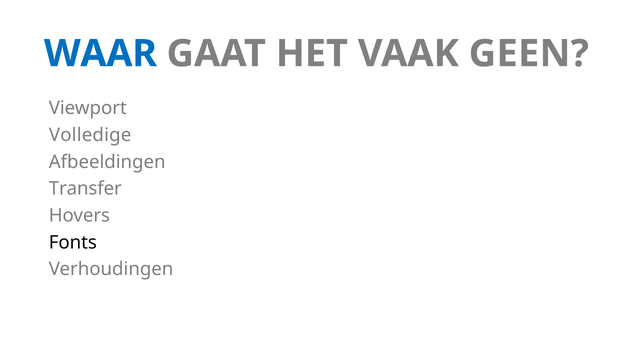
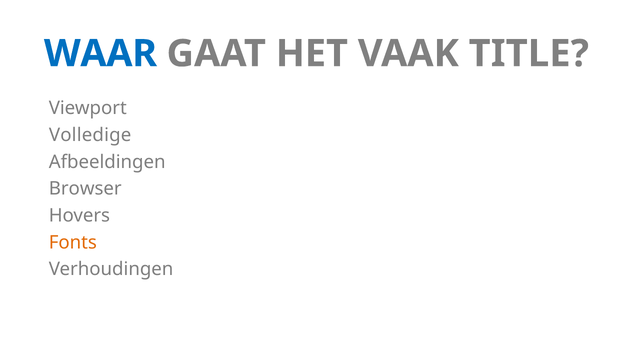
GEEN: GEEN -> TITLE (529, 54)
Transfer: Transfer -> Browser (85, 189)
Fonts colour: black -> orange (73, 242)
